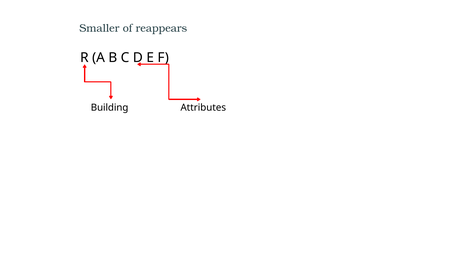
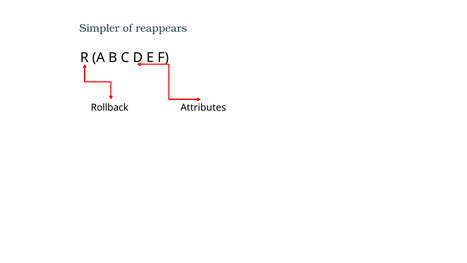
Smaller: Smaller -> Simpler (99, 28)
Building: Building -> Rollback (110, 107)
